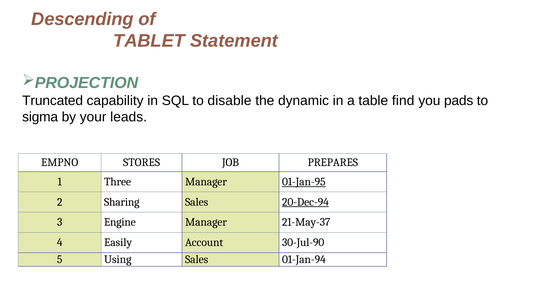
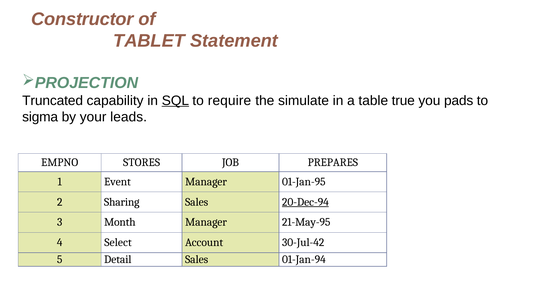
Descending: Descending -> Constructor (82, 19)
SQL underline: none -> present (175, 101)
disable: disable -> require (229, 101)
dynamic: dynamic -> simulate (304, 101)
find: find -> true (403, 101)
Three: Three -> Event (117, 182)
01-Jan-95 underline: present -> none (304, 182)
Engine: Engine -> Month (120, 222)
21-May-37: 21-May-37 -> 21-May-95 (306, 222)
Easily: Easily -> Select (118, 243)
30-Jul-90: 30-Jul-90 -> 30-Jul-42 (303, 243)
Using: Using -> Detail (118, 260)
